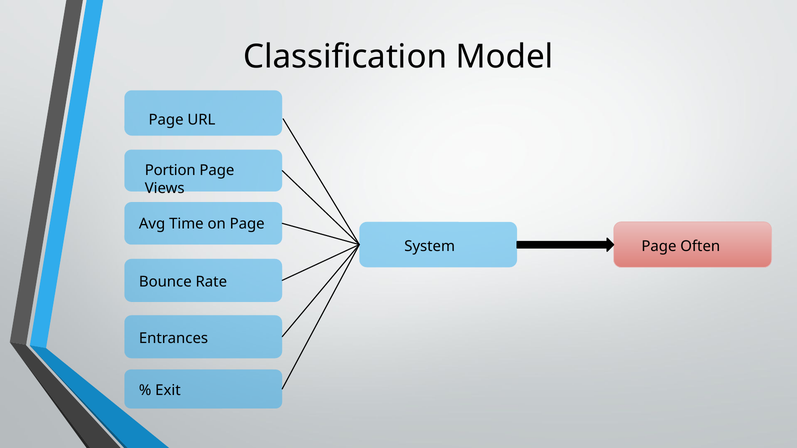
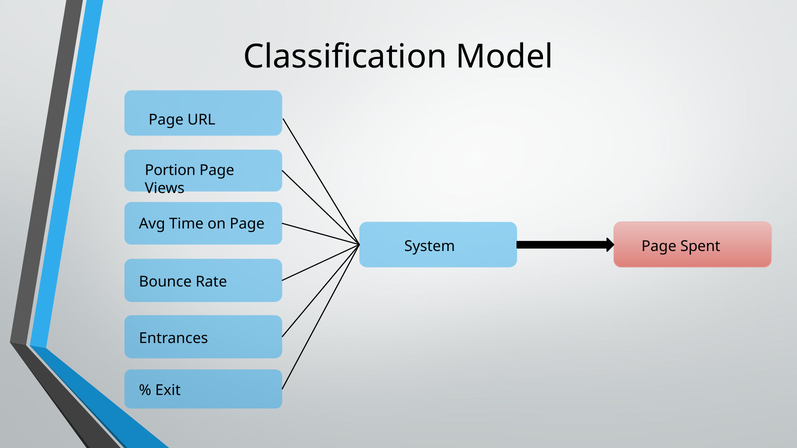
Often: Often -> Spent (700, 246)
